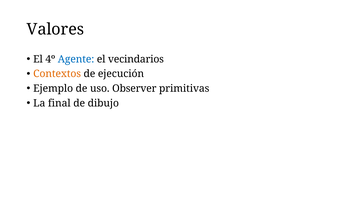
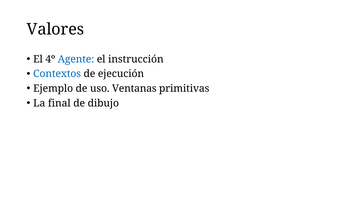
vecindarios: vecindarios -> instrucción (136, 59)
Contextos colour: orange -> blue (57, 74)
Observer: Observer -> Ventanas (134, 88)
